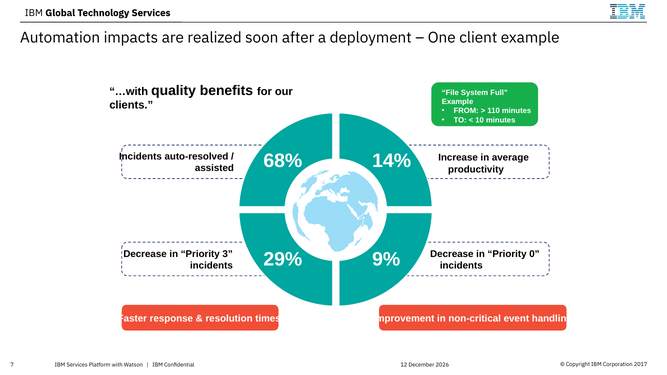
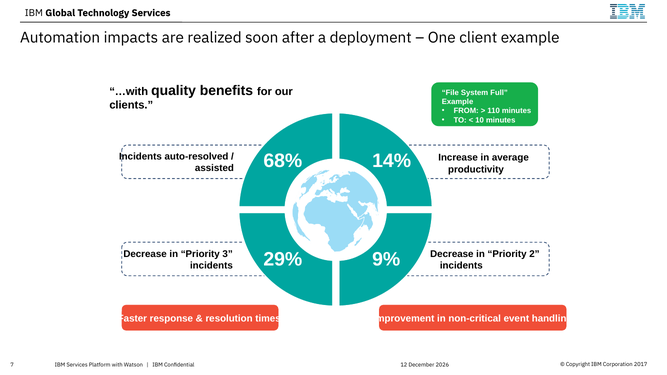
0: 0 -> 2 (534, 254)
